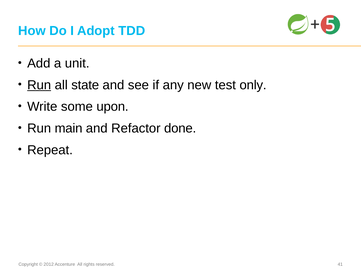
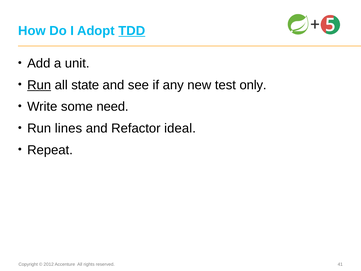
TDD underline: none -> present (132, 31)
upon: upon -> need (113, 107)
main: main -> lines (68, 128)
done: done -> ideal (180, 128)
